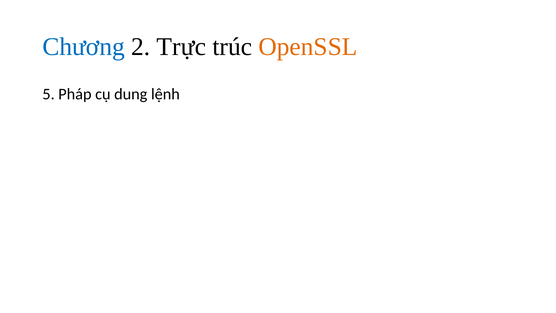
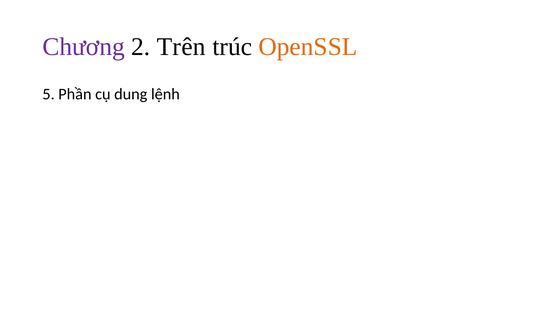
Chương colour: blue -> purple (84, 47)
Trực: Trực -> Trên (181, 47)
Pháp: Pháp -> Phần (75, 94)
